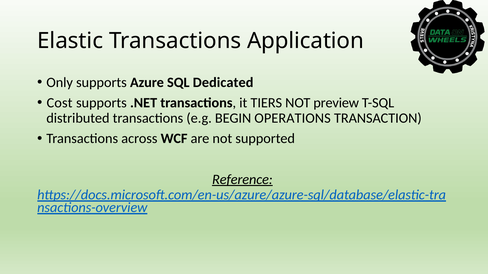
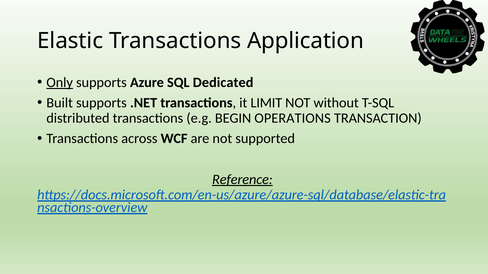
Only underline: none -> present (60, 83)
Cost: Cost -> Built (60, 103)
TIERS: TIERS -> LIMIT (266, 103)
preview: preview -> without (336, 103)
